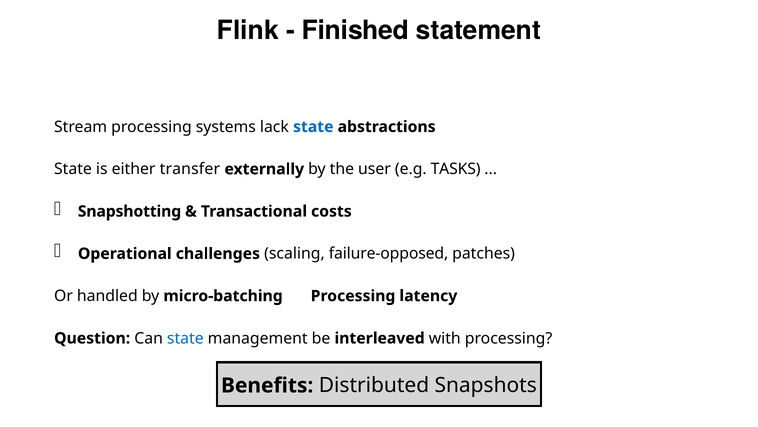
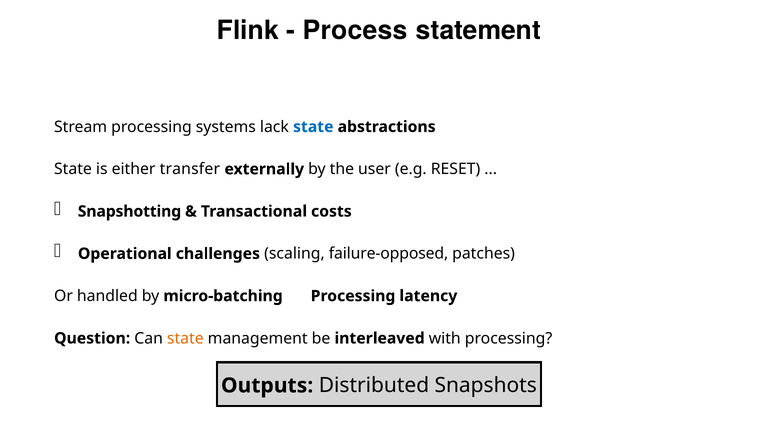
Finished: Finished -> Process (355, 31)
TASKS: TASKS -> RESET (456, 169)
state colour: blue -> orange (185, 338)
Benefits: Benefits -> Outputs (267, 385)
